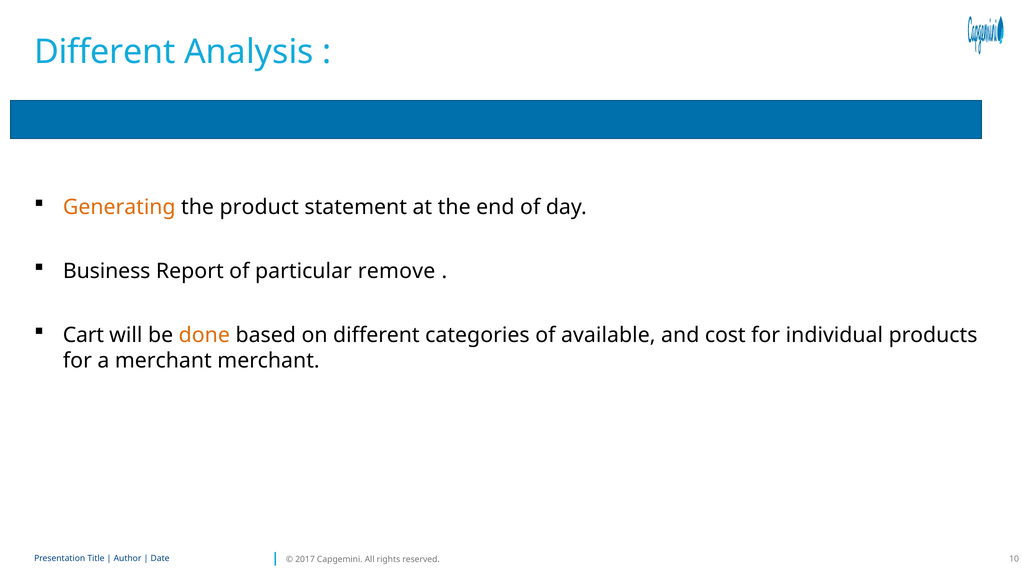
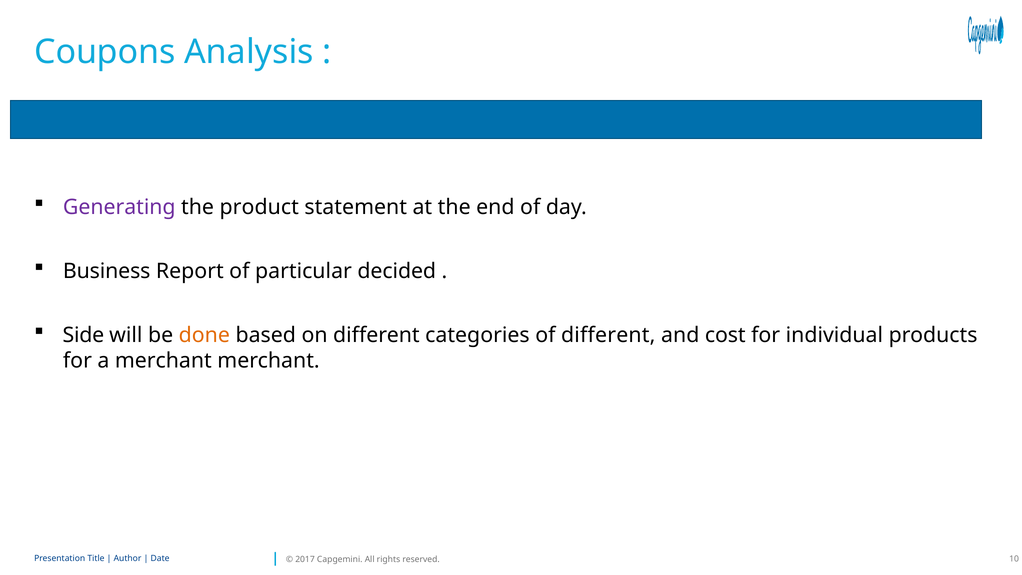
Different: Different -> Coupons (105, 52)
Generating colour: orange -> purple (119, 207)
remove: remove -> decided (397, 271)
Cart: Cart -> Side (83, 335)
of available: available -> different (608, 335)
